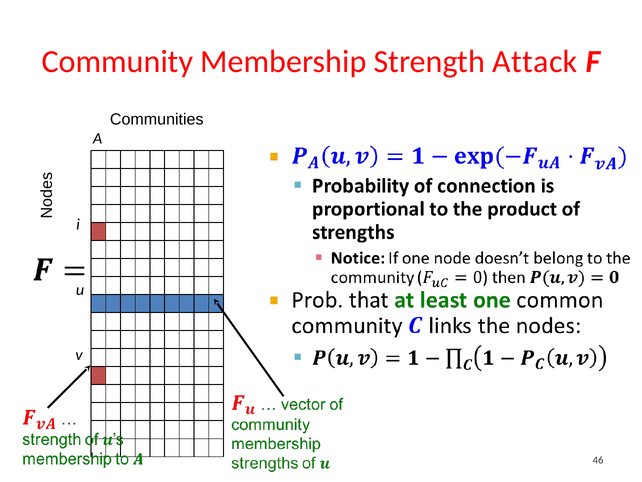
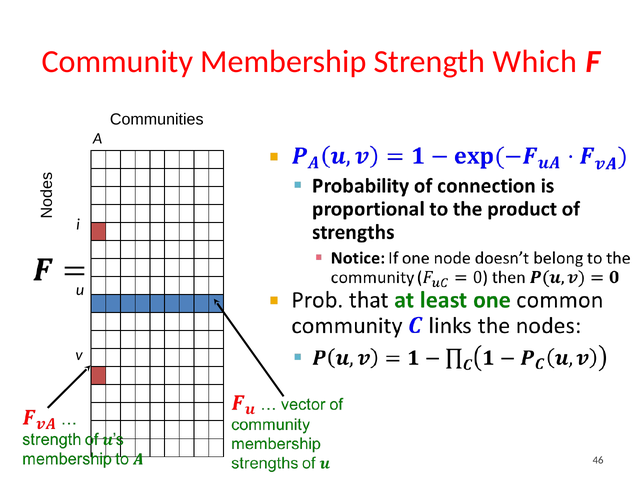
Attack: Attack -> Which (535, 62)
